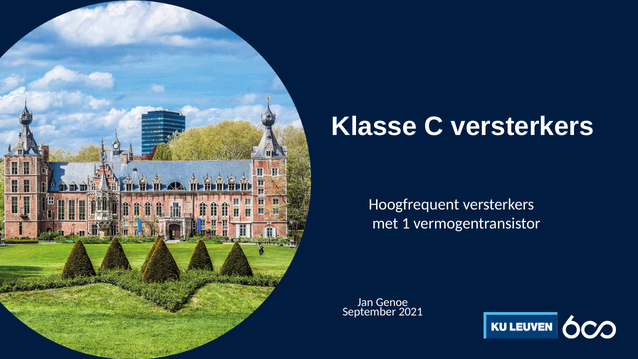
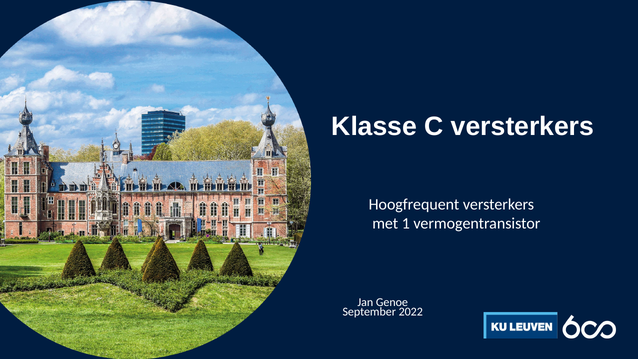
2021: 2021 -> 2022 (411, 312)
